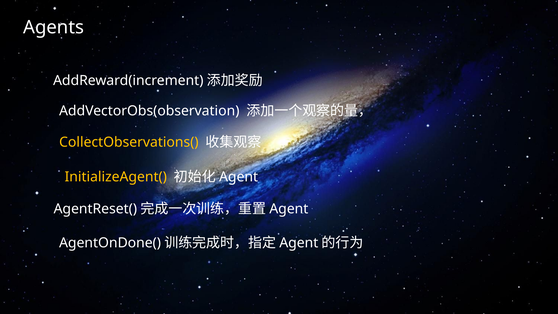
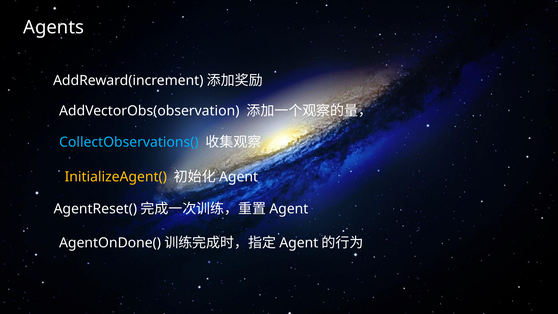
CollectObservations( colour: yellow -> light blue (129, 142)
